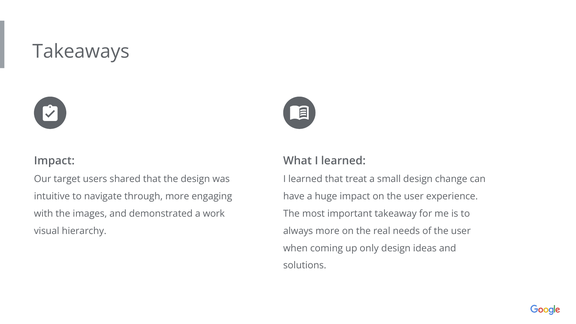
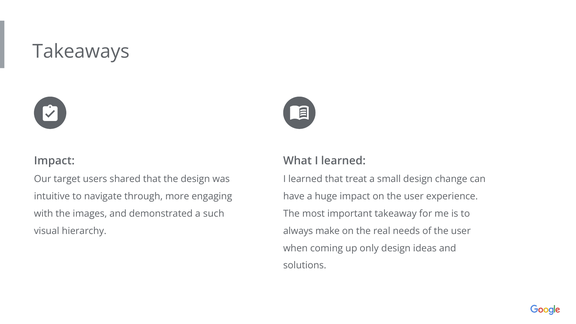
work: work -> such (214, 214)
always more: more -> make (328, 231)
